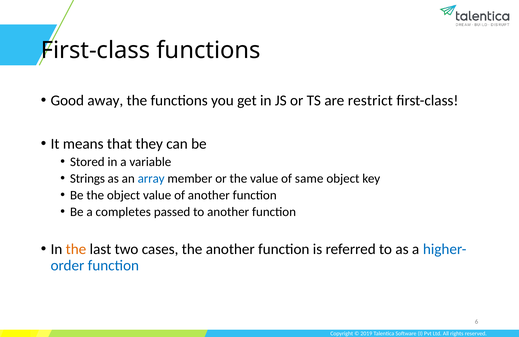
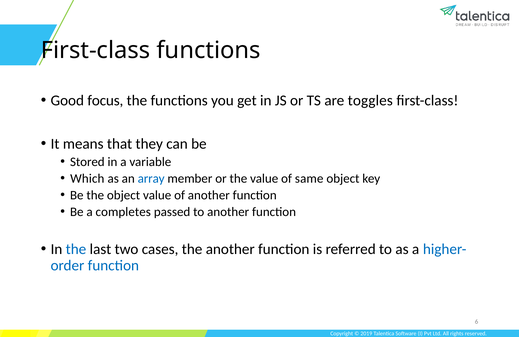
away: away -> focus (105, 100)
restrict: restrict -> toggles (370, 100)
Strings: Strings -> Which (87, 179)
the colour: orange -> blue (76, 249)
